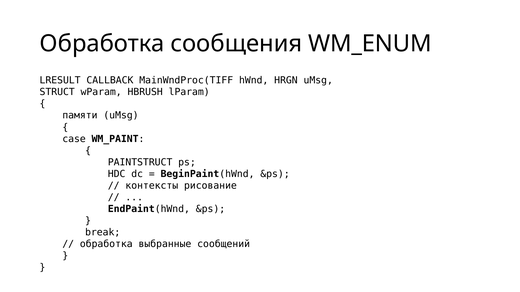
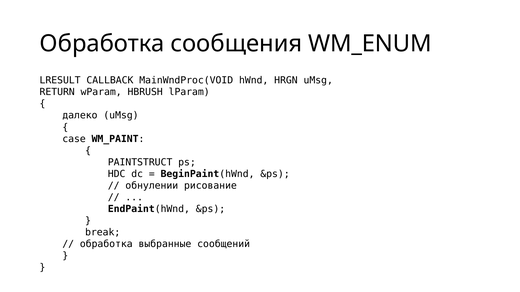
MainWndProc(TIFF: MainWndProc(TIFF -> MainWndProc(VOID (186, 81)
STRUCT: STRUCT -> RETURN (57, 92)
памяти: памяти -> далеко (80, 116)
контексты: контексты -> обнулении (152, 186)
